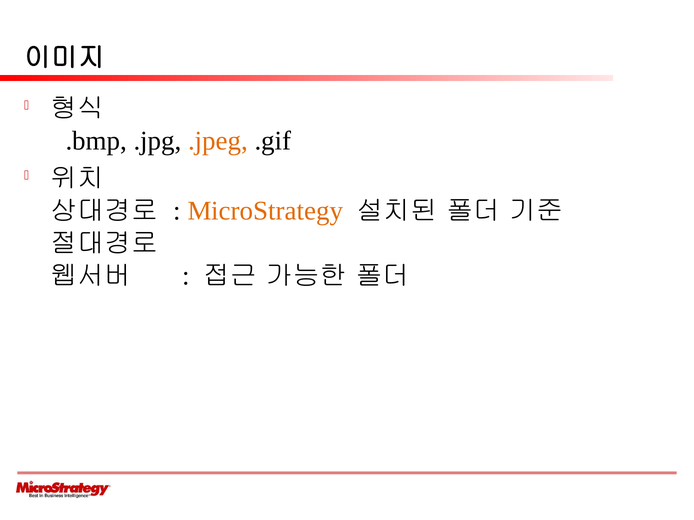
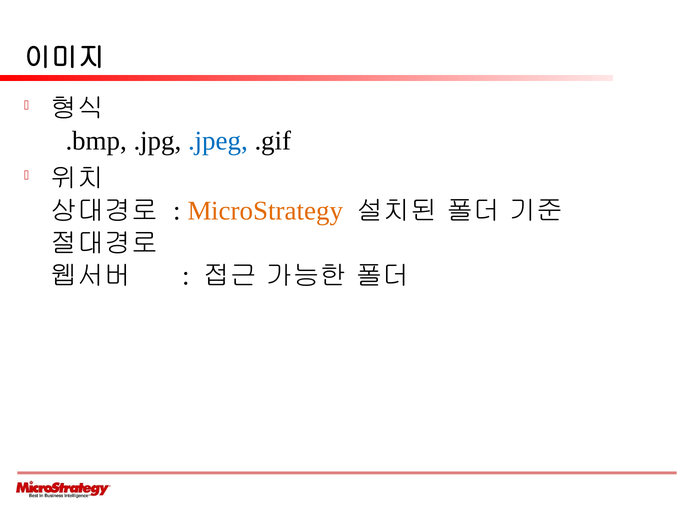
.jpeg colour: orange -> blue (218, 141)
